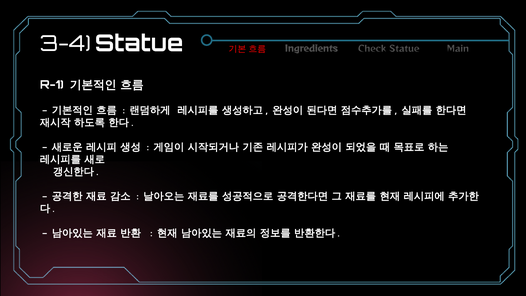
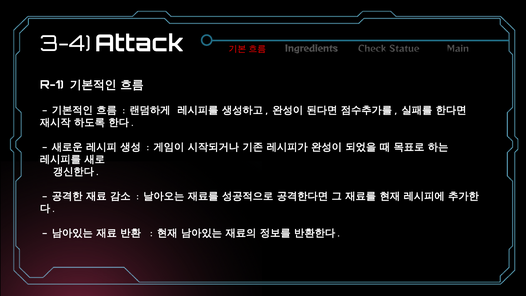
3-4 Statue: Statue -> Attack (139, 44)
